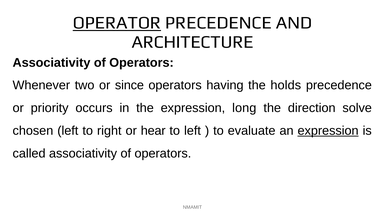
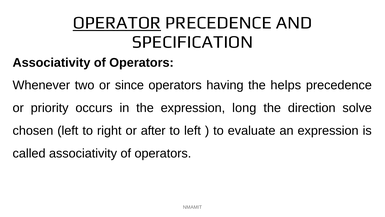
ARCHITECTURE: ARCHITECTURE -> SPECIFICATION (192, 42)
holds: holds -> helps (286, 85)
hear: hear -> after (153, 131)
expression underline: present -> none (328, 131)
